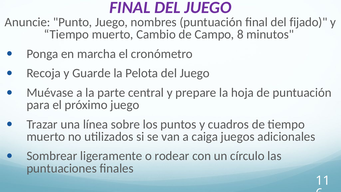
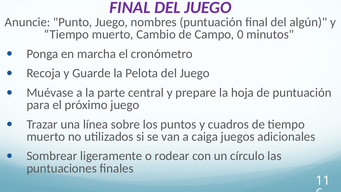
fijado: fijado -> algún (308, 22)
8: 8 -> 0 (240, 34)
